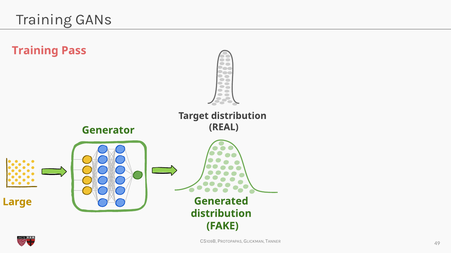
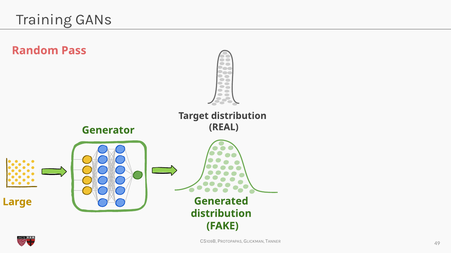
Training: Training -> Random (35, 51)
